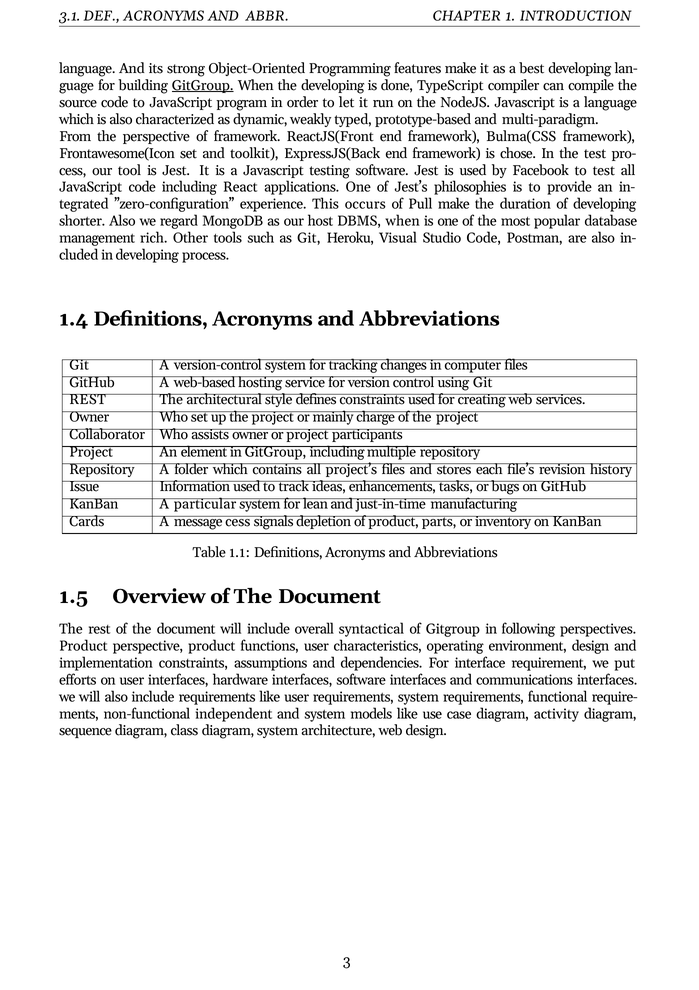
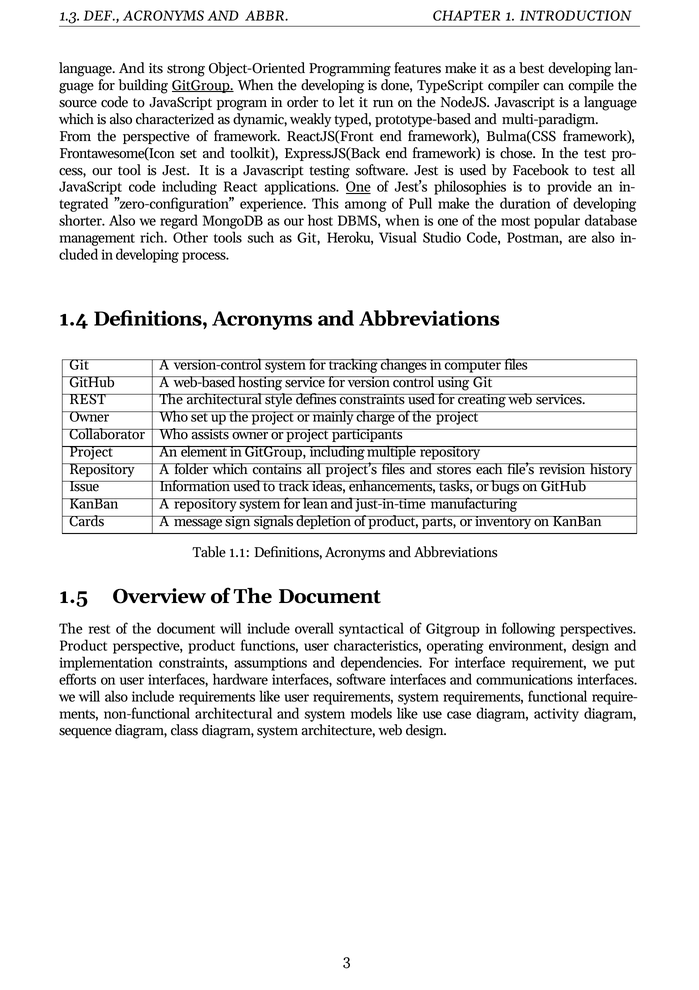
3.1: 3.1 -> 1.3 (70, 16)
One underline: none -> present (358, 187)
occurs: occurs -> among (365, 204)
A particular: particular -> repository (205, 504)
message cess: cess -> sign (238, 521)
non-functional independent: independent -> architectural (234, 713)
